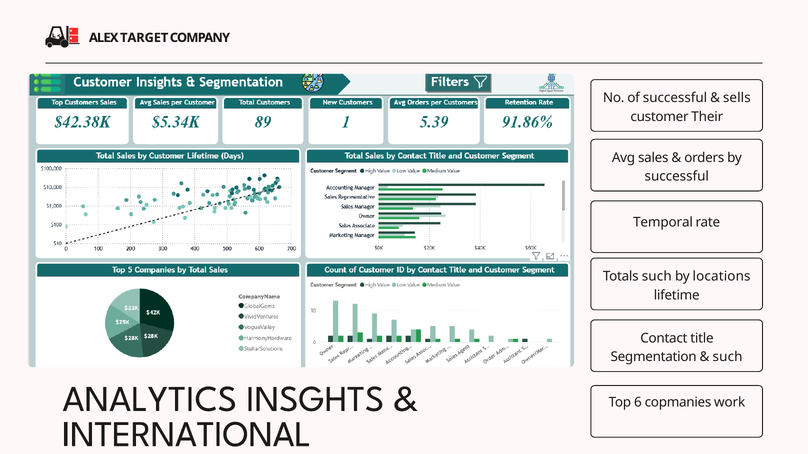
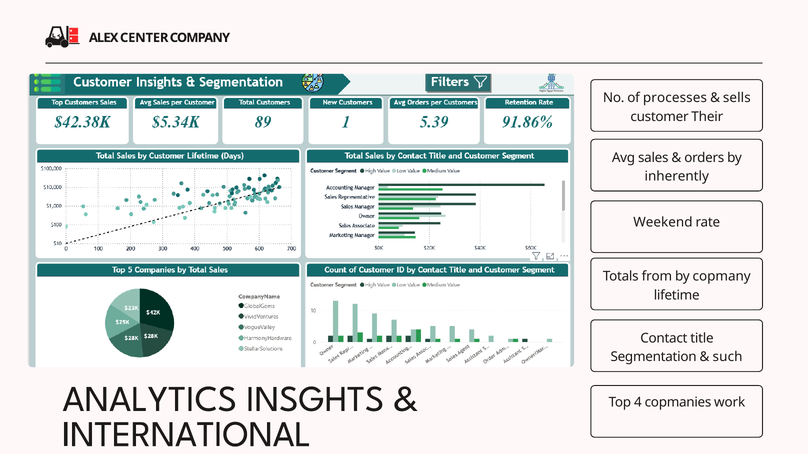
TARGET: TARGET -> CENTER (144, 38)
of successful: successful -> processes (675, 98)
successful: successful -> inherently (677, 177)
Temporal: Temporal -> Weekend (663, 222)
Totals such: such -> from (657, 277)
by locations: locations -> copmany (722, 277)
6: 6 -> 4 (638, 403)
